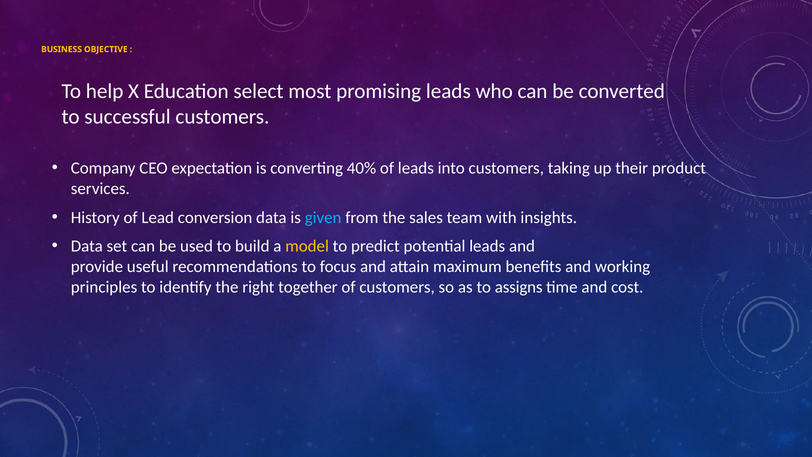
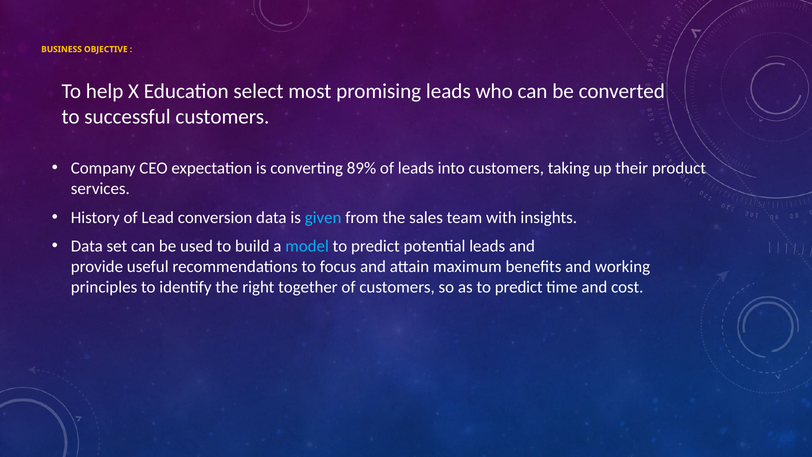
40%: 40% -> 89% (361, 168)
model colour: yellow -> light blue (307, 246)
as to assigns: assigns -> predict (519, 287)
